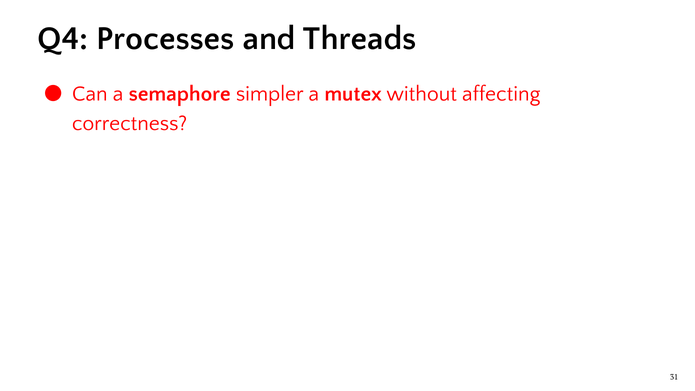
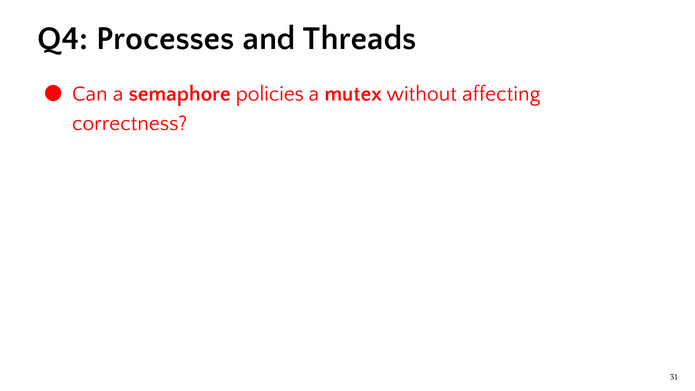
simpler: simpler -> policies (270, 94)
